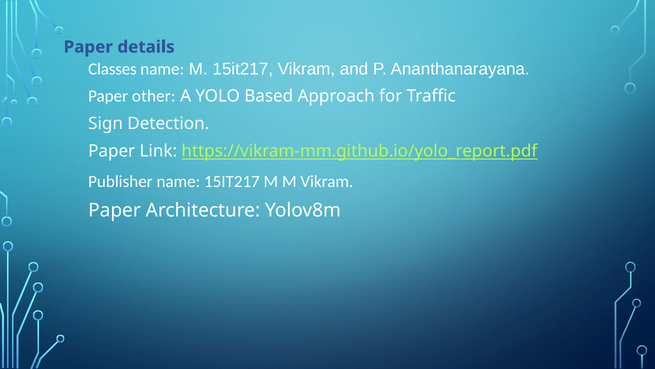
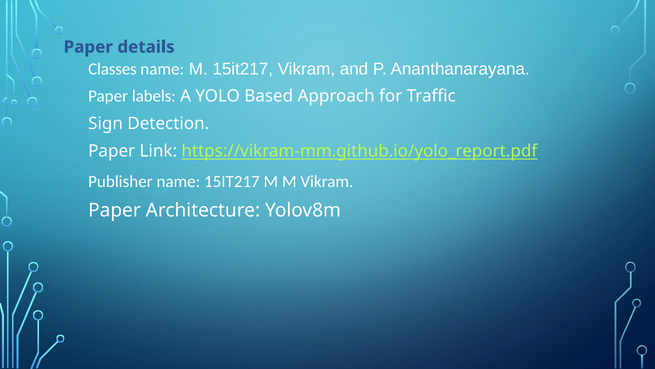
other: other -> labels (154, 96)
